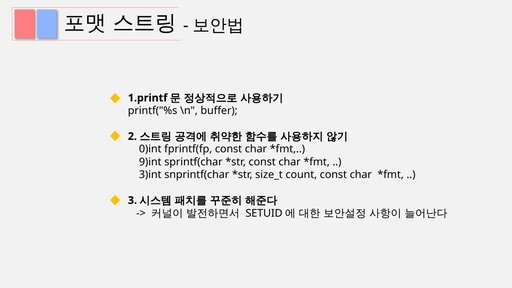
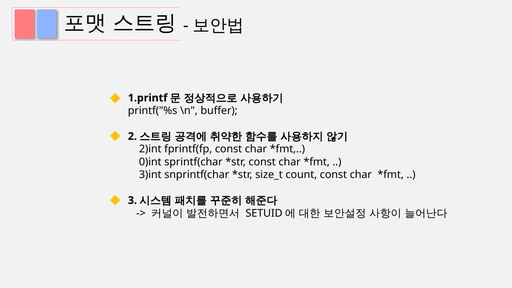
0)int: 0)int -> 2)int (150, 149)
9)int: 9)int -> 0)int (150, 162)
